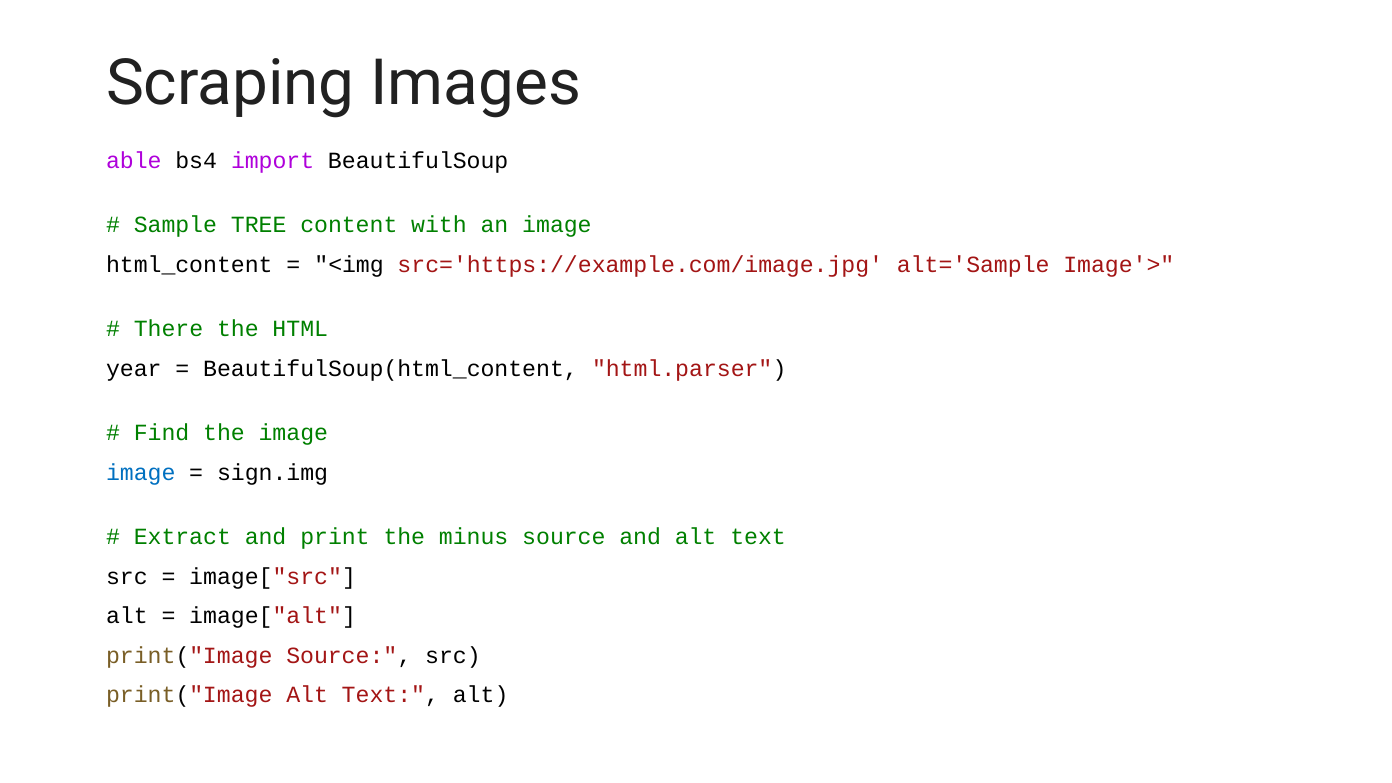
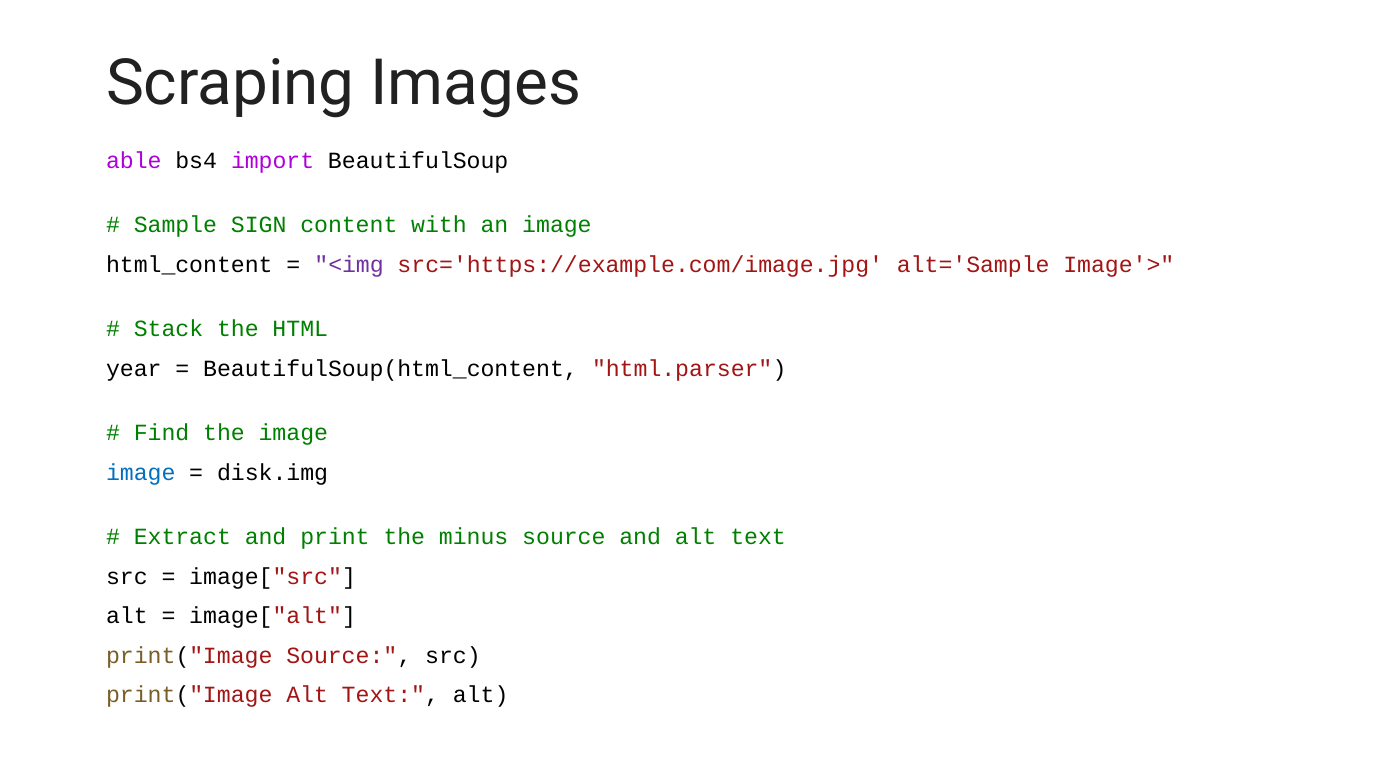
TREE: TREE -> SIGN (259, 225)
<img colour: black -> purple (349, 265)
There: There -> Stack (168, 329)
sign.img: sign.img -> disk.img (273, 473)
